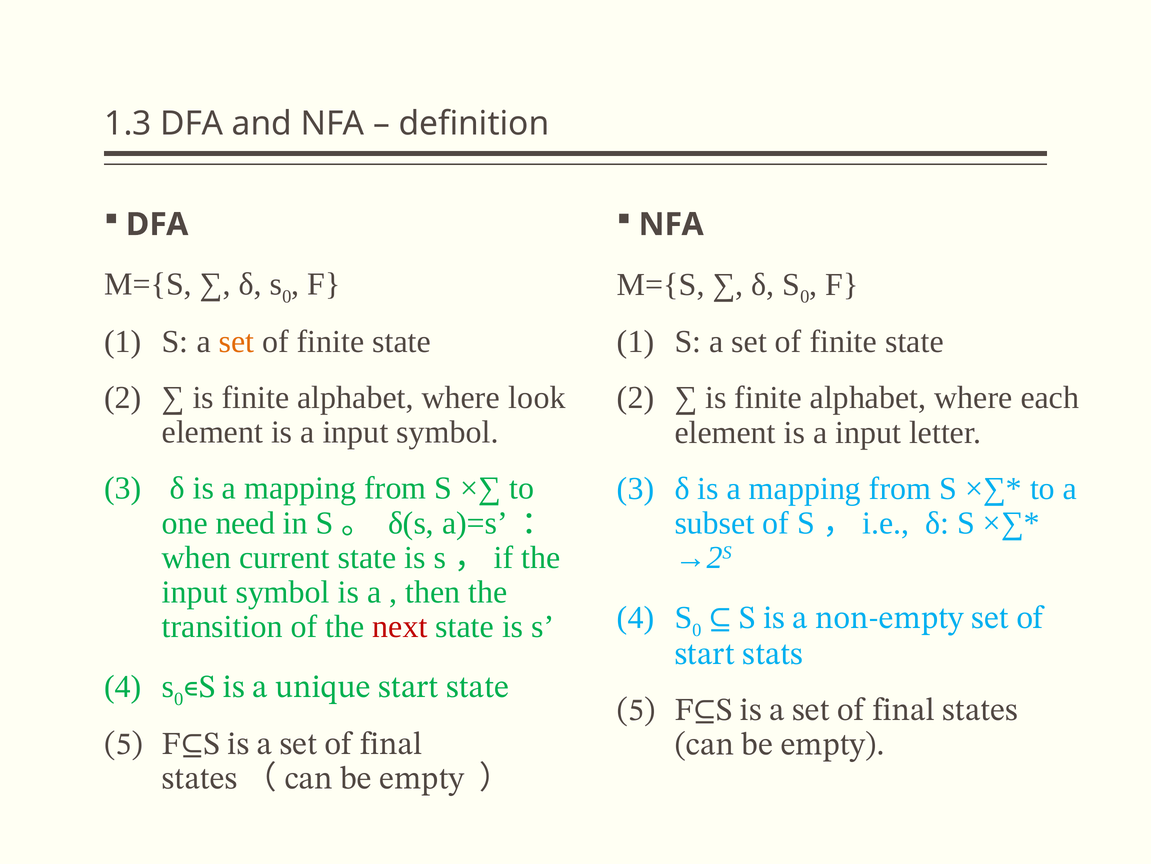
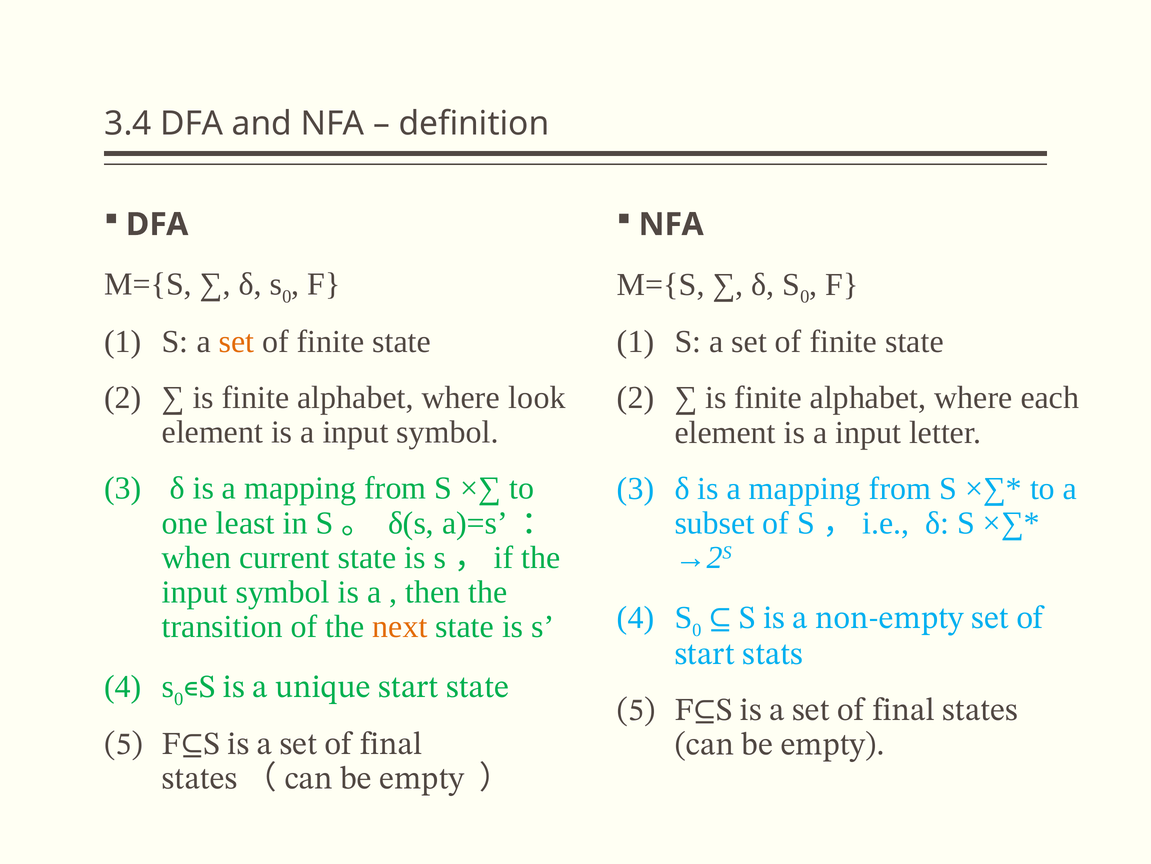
1.3: 1.3 -> 3.4 (128, 124)
need: need -> least (245, 522)
next colour: red -> orange (400, 626)
